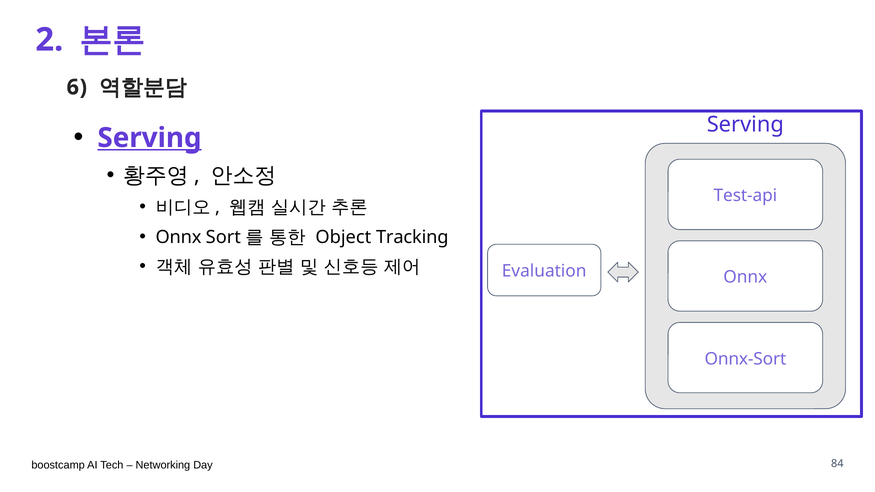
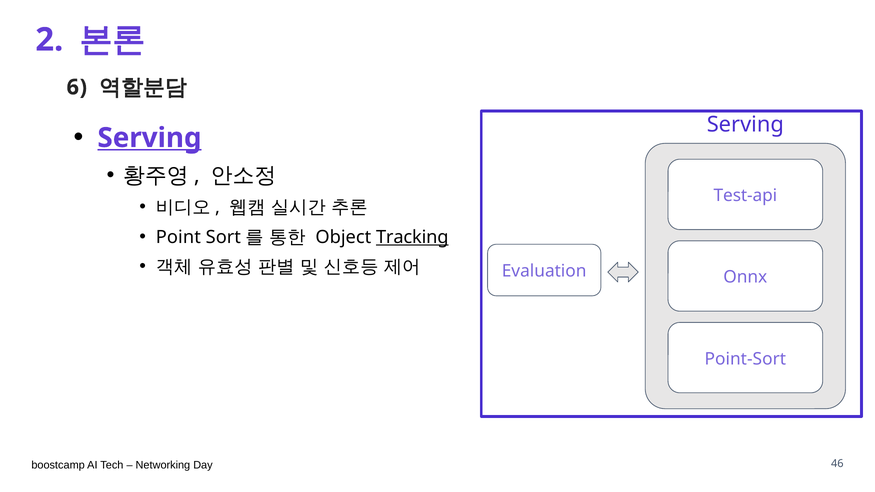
Onnx: Onnx -> Point (178, 237)
Tracking underline: none -> present (412, 237)
Onnx-Sort: Onnx-Sort -> Point-Sort (745, 359)
84: 84 -> 46 (837, 464)
